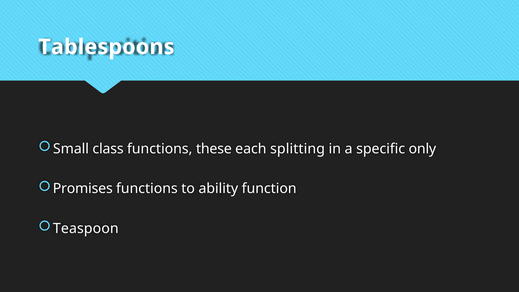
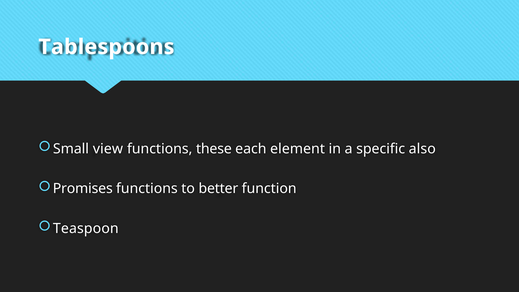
class: class -> view (108, 149)
splitting: splitting -> element (298, 149)
only: only -> also (422, 149)
ability: ability -> better (218, 189)
